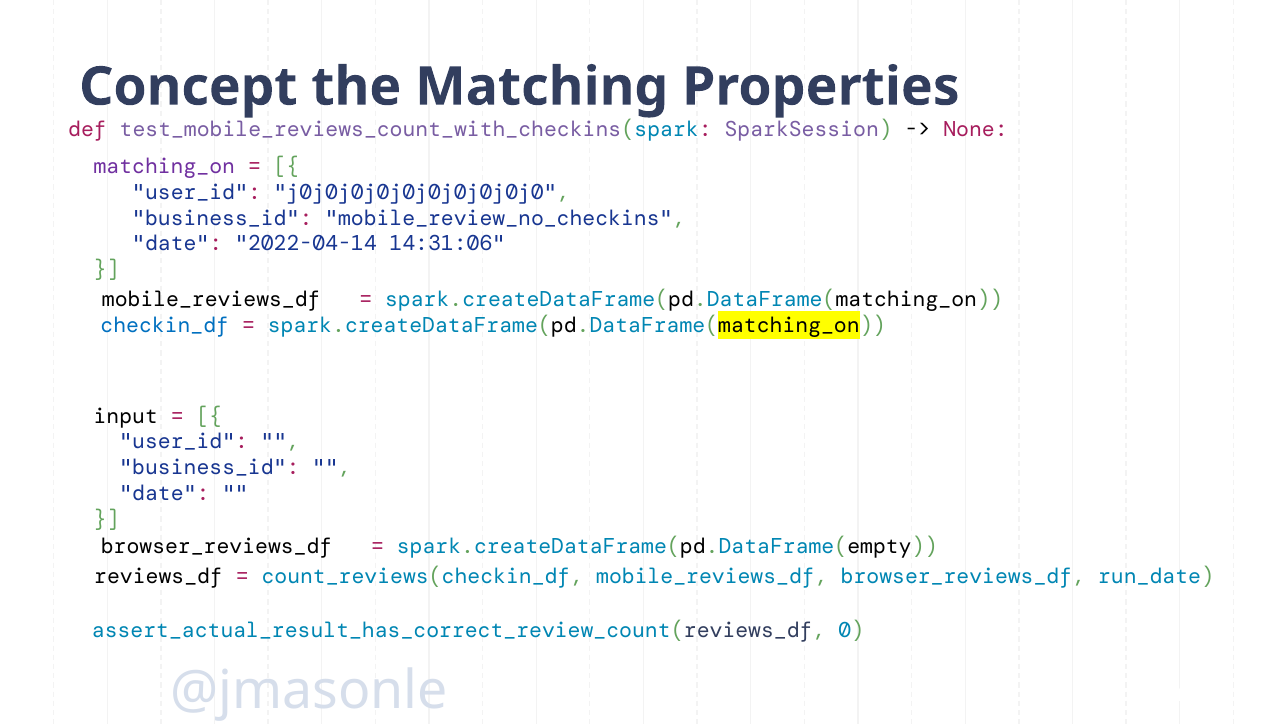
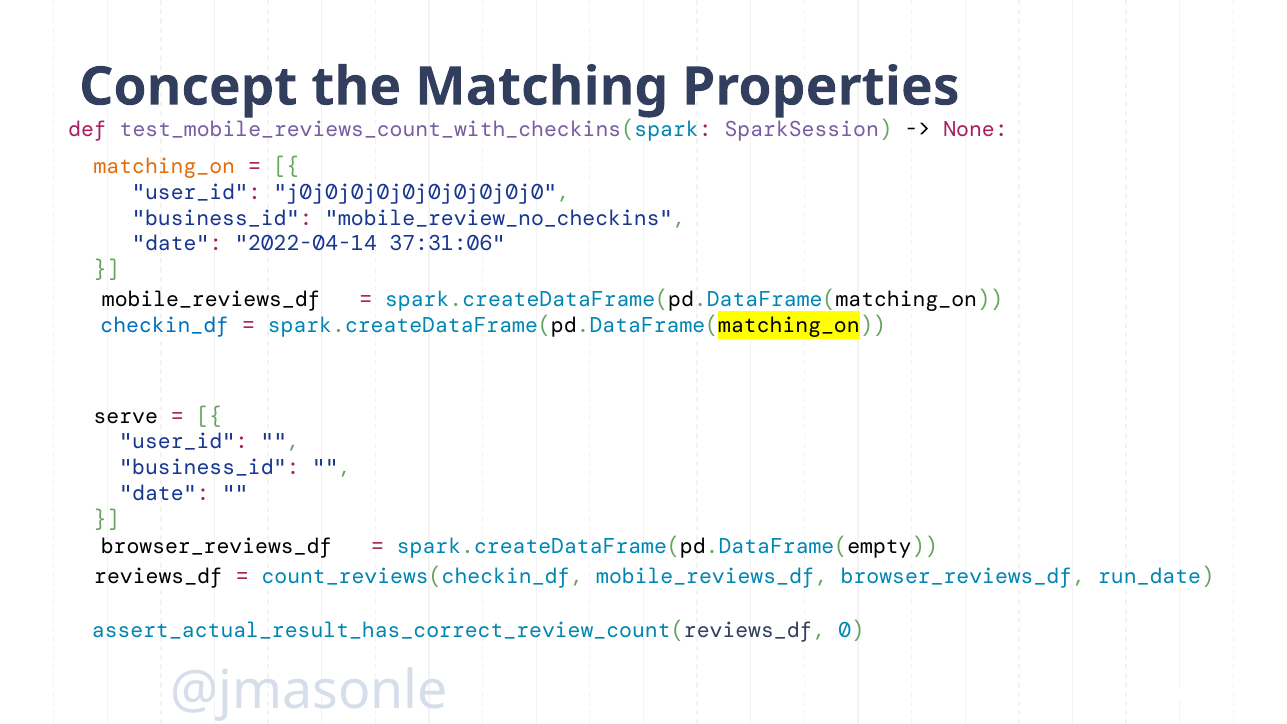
matching_on colour: purple -> orange (164, 167)
14:31:06: 14:31:06 -> 37:31:06 (447, 244)
input: input -> serve (126, 416)
